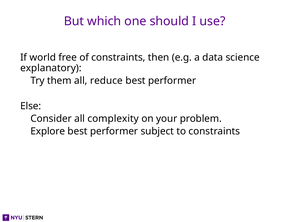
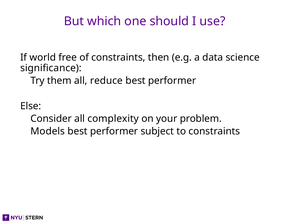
explanatory: explanatory -> significance (51, 68)
Explore: Explore -> Models (48, 131)
